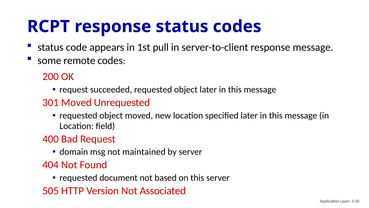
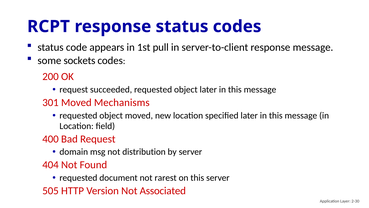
remote: remote -> sockets (79, 60)
Unrequested: Unrequested -> Mechanisms (122, 102)
maintained: maintained -> distribution (144, 152)
based: based -> rarest (166, 177)
